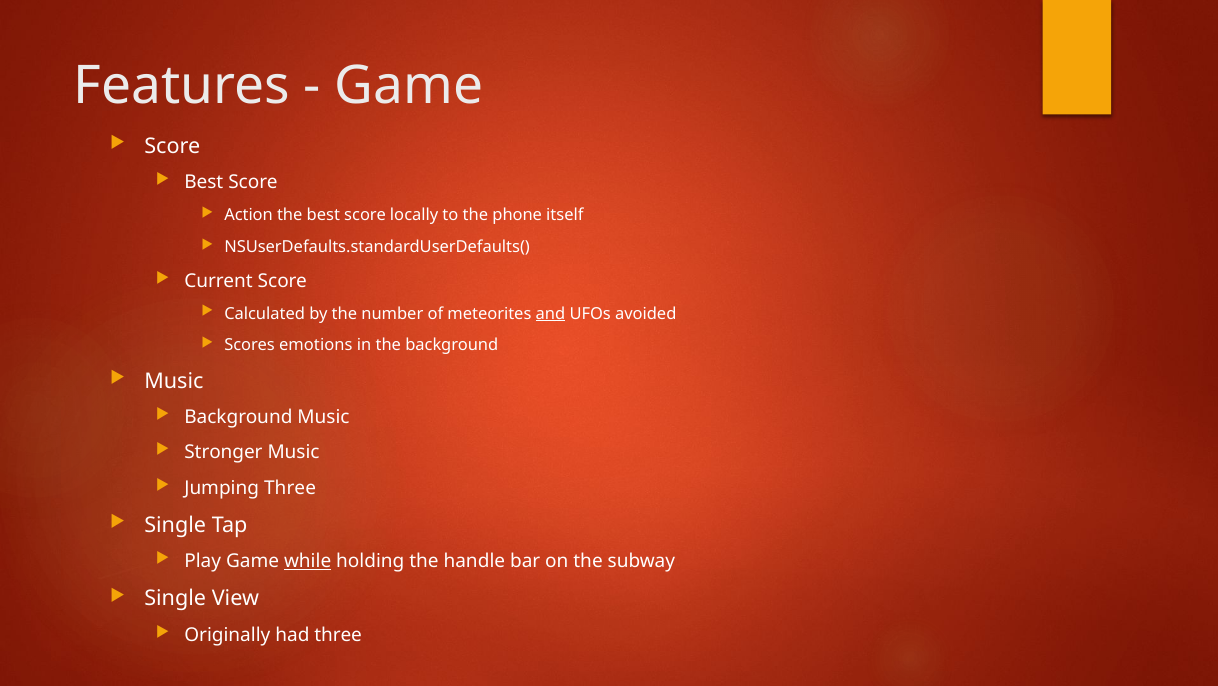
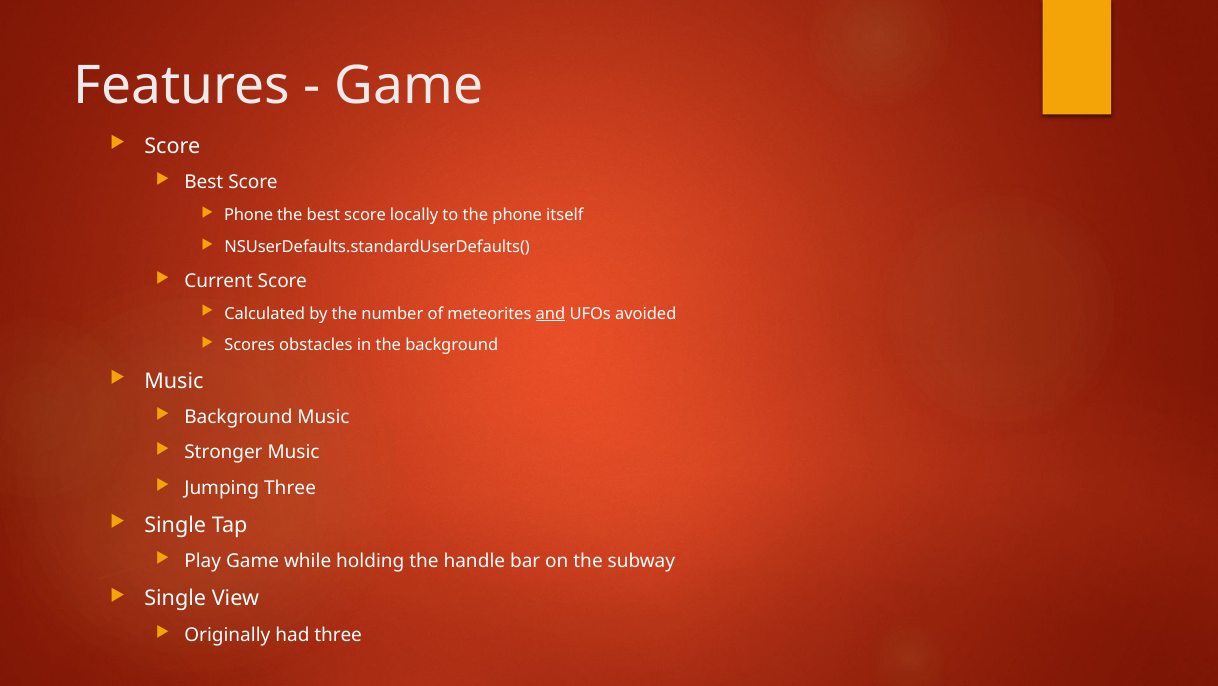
Action: Action -> Phone (249, 215)
emotions: emotions -> obstacles (316, 345)
while underline: present -> none (308, 561)
